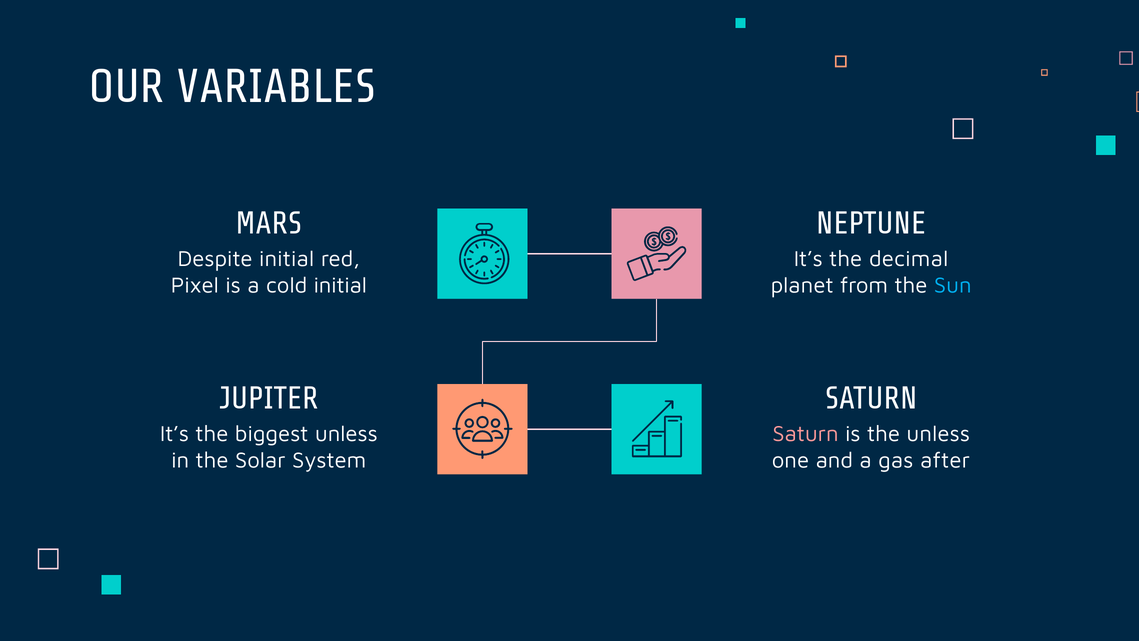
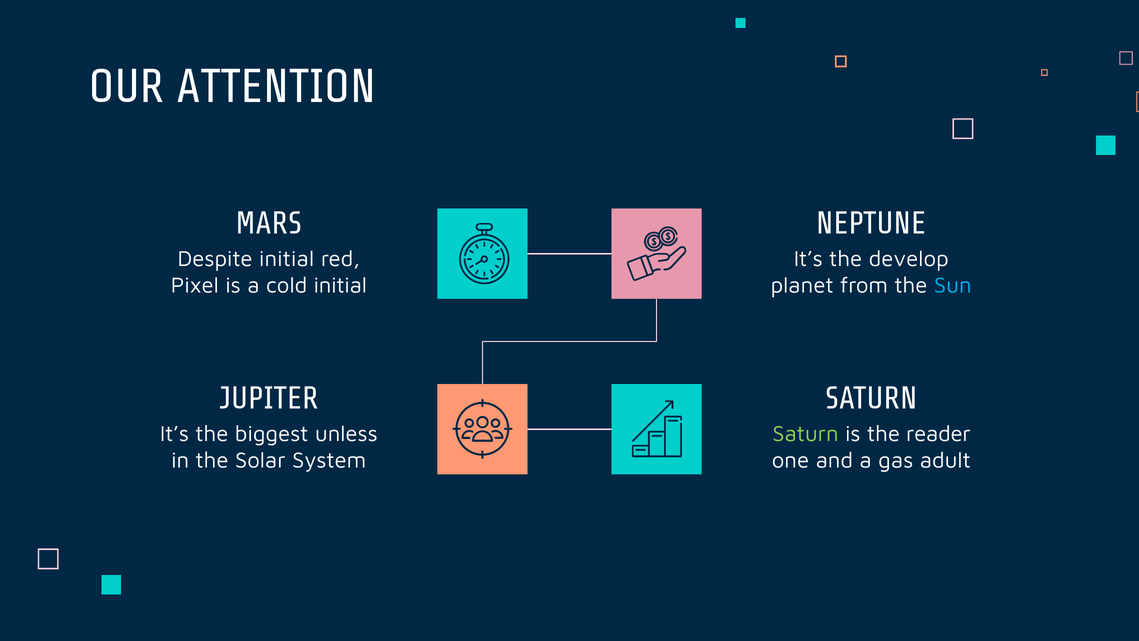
VARIABLES: VARIABLES -> ATTENTION (277, 87)
decimal: decimal -> develop (909, 259)
Saturn colour: pink -> light green (805, 434)
the unless: unless -> reader (938, 434)
after: after -> adult (945, 460)
